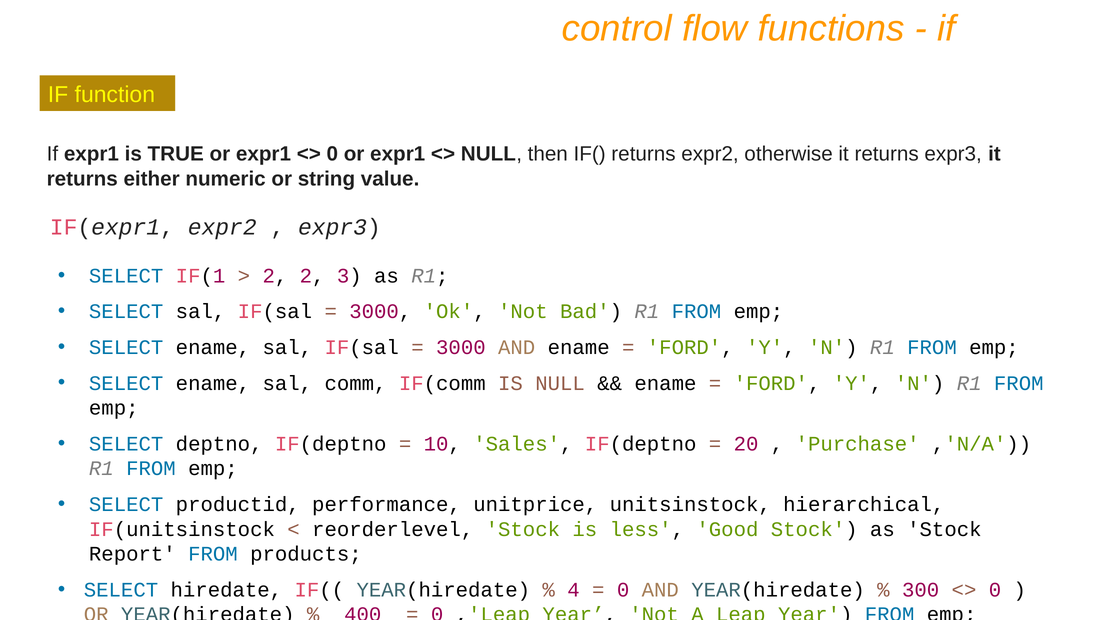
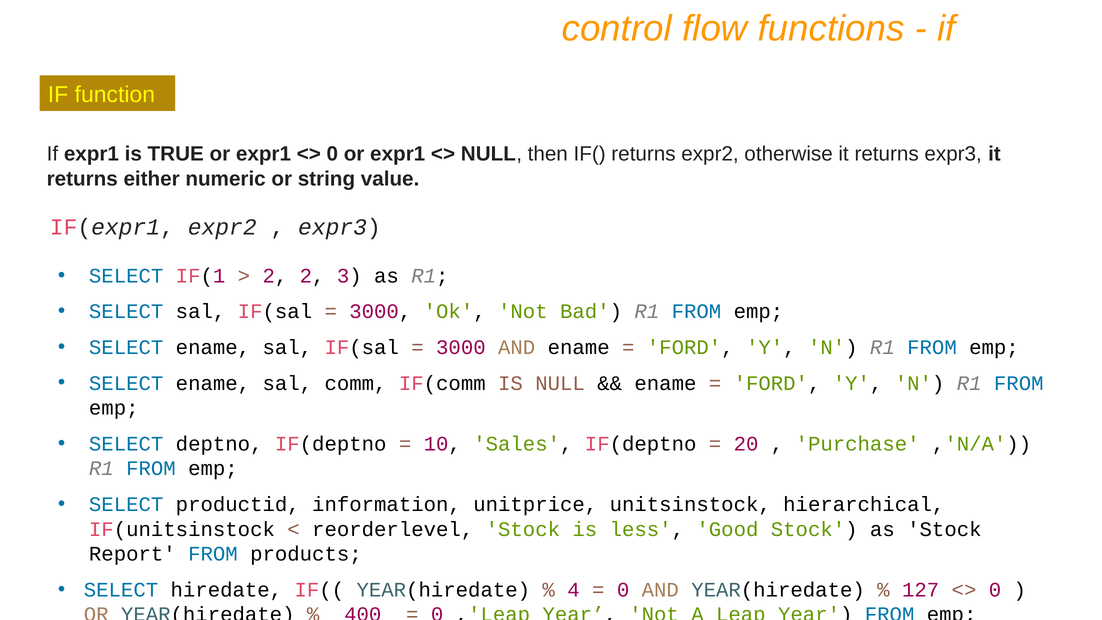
performance: performance -> information (386, 504)
300: 300 -> 127 (921, 590)
